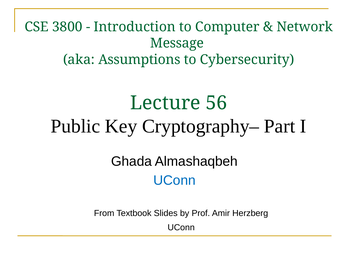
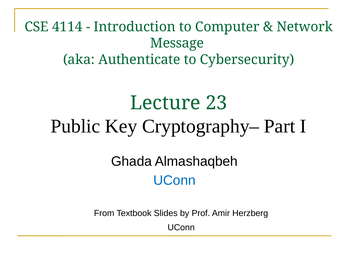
3800: 3800 -> 4114 (67, 27)
Assumptions: Assumptions -> Authenticate (139, 59)
56: 56 -> 23 (216, 103)
